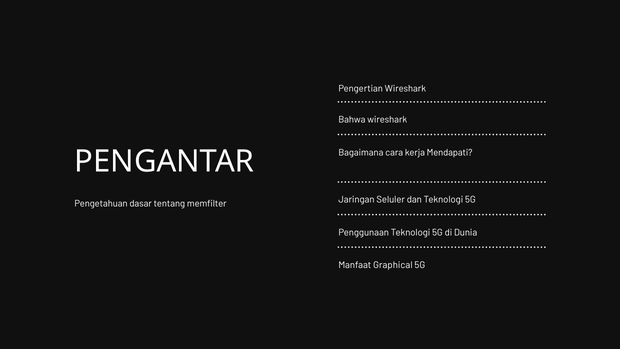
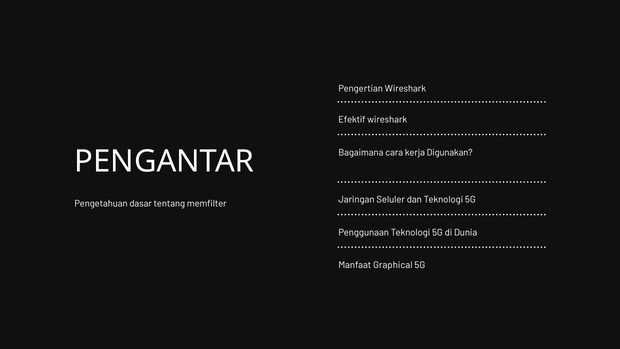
Bahwa: Bahwa -> Efektif (352, 120)
Mendapati: Mendapati -> Digunakan (450, 152)
